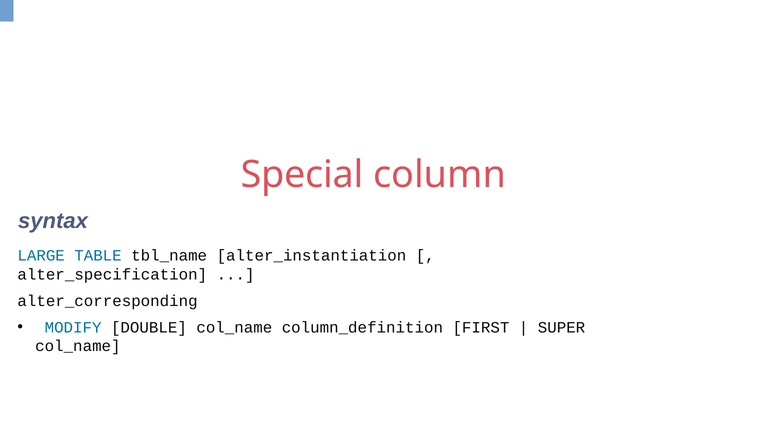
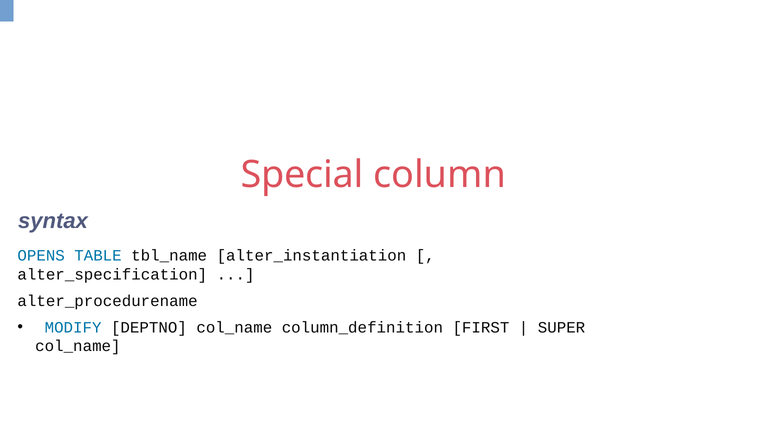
LARGE: LARGE -> OPENS (41, 255)
alter_corresponding: alter_corresponding -> alter_procedurename (108, 301)
DOUBLE: DOUBLE -> DEPTNO (149, 327)
